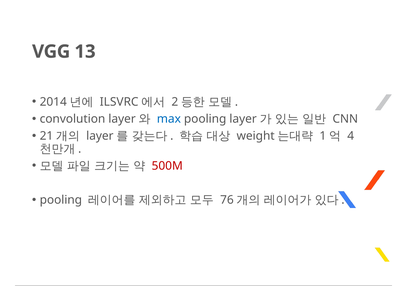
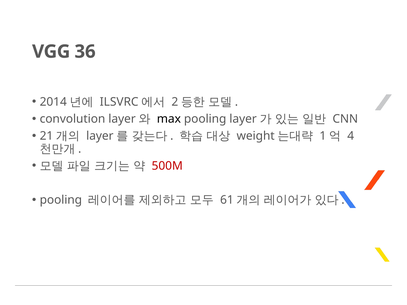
13: 13 -> 36 (85, 52)
max colour: blue -> black (169, 119)
76: 76 -> 61 (227, 200)
